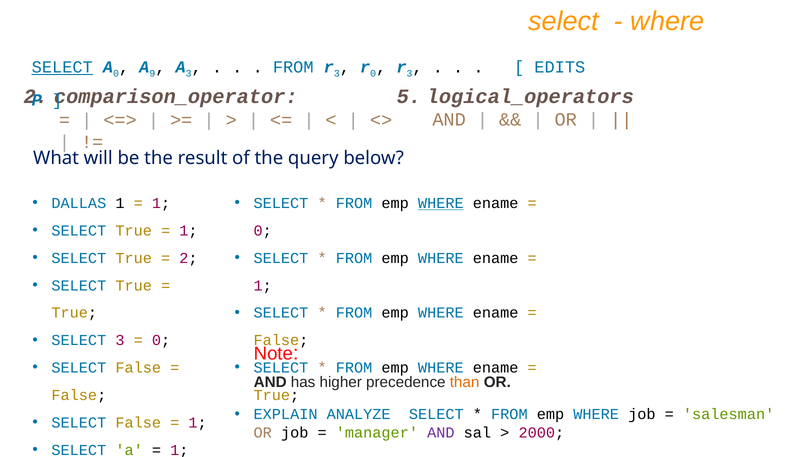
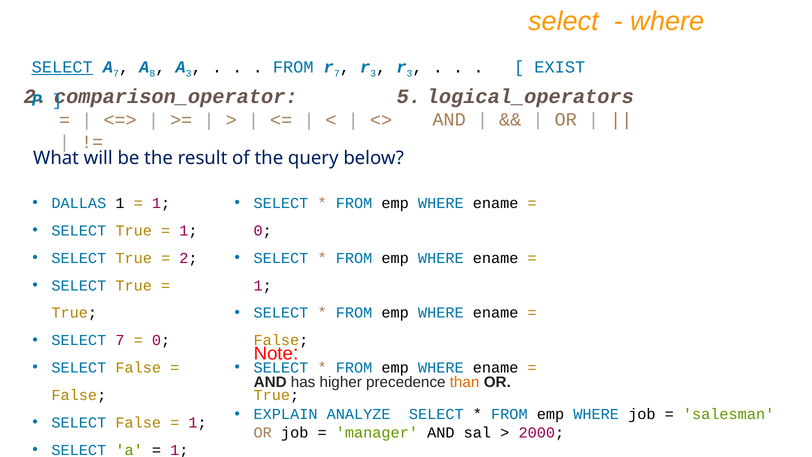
A 0: 0 -> 7 (116, 74)
9: 9 -> 8 (152, 74)
3: 3 -> 7 (337, 74)
0: 0 -> 3 (373, 74)
EDITS: EDITS -> EXIST (560, 67)
WHERE underline: present -> none (441, 203)
SELECT 3: 3 -> 7 (120, 340)
AND colour: purple -> black (441, 432)
